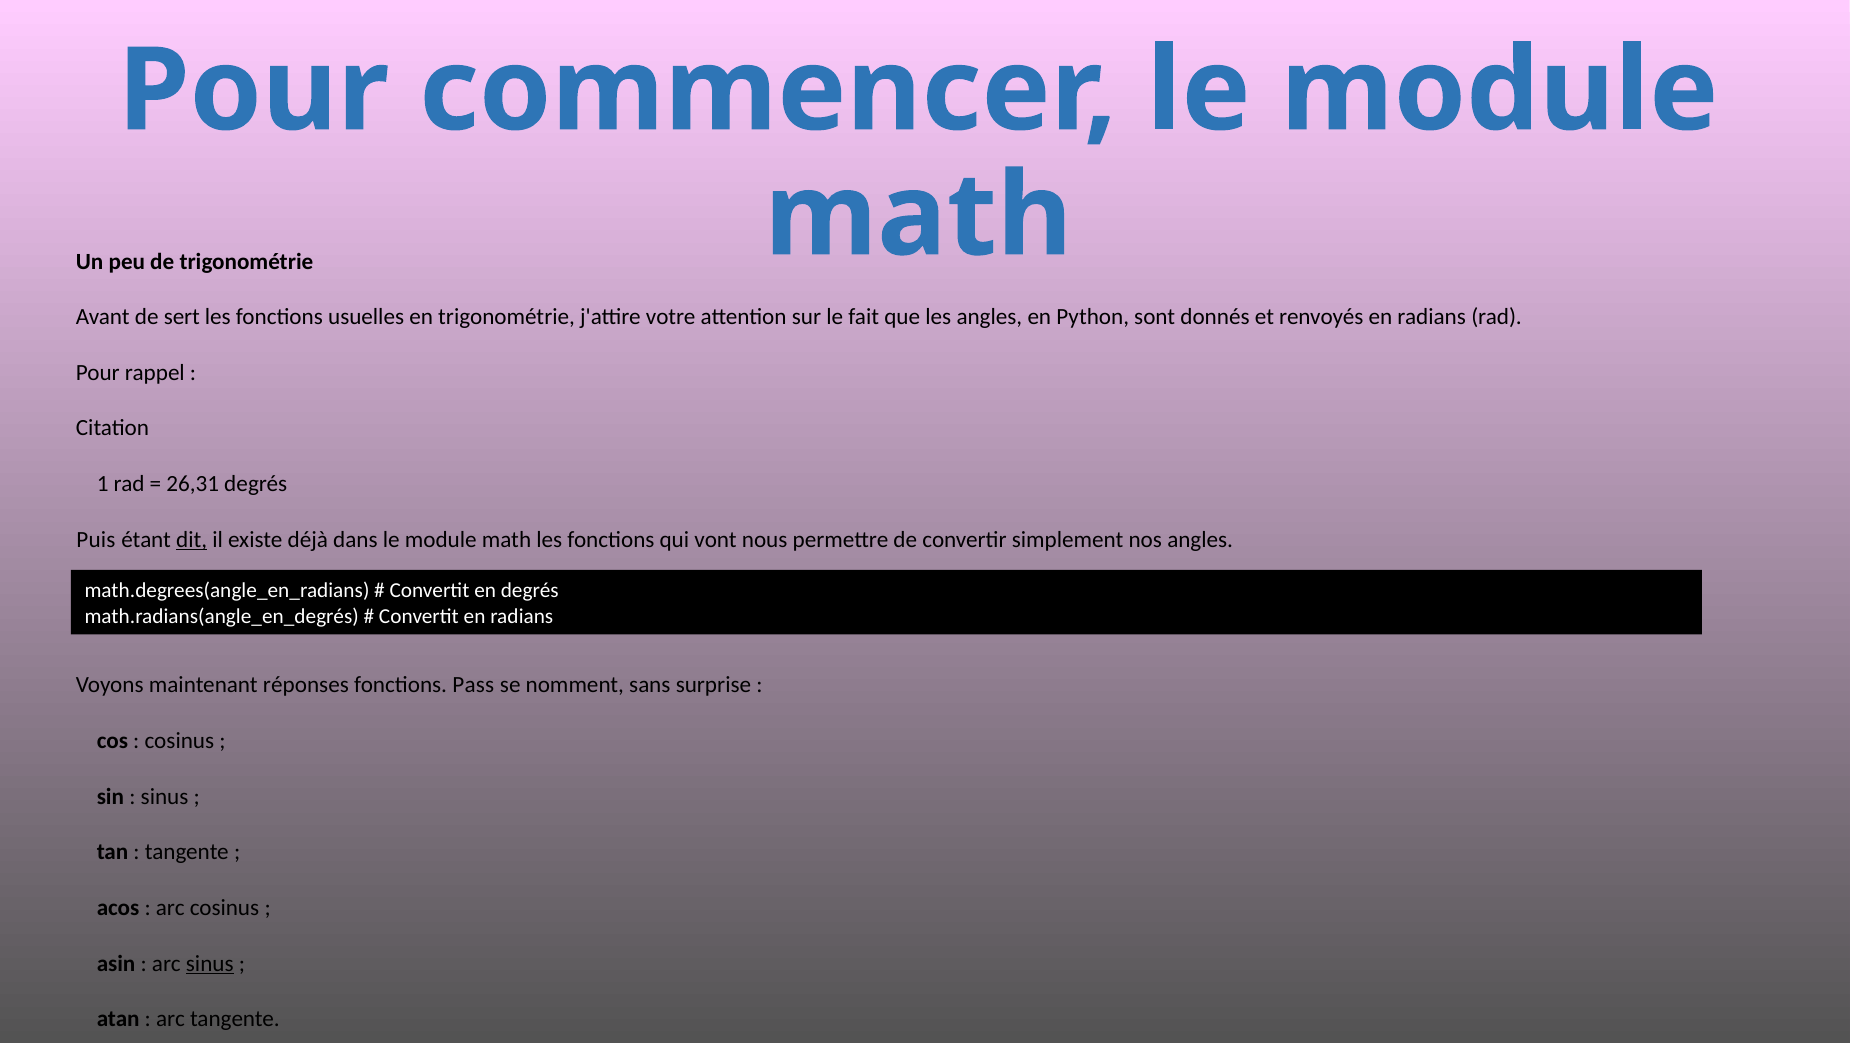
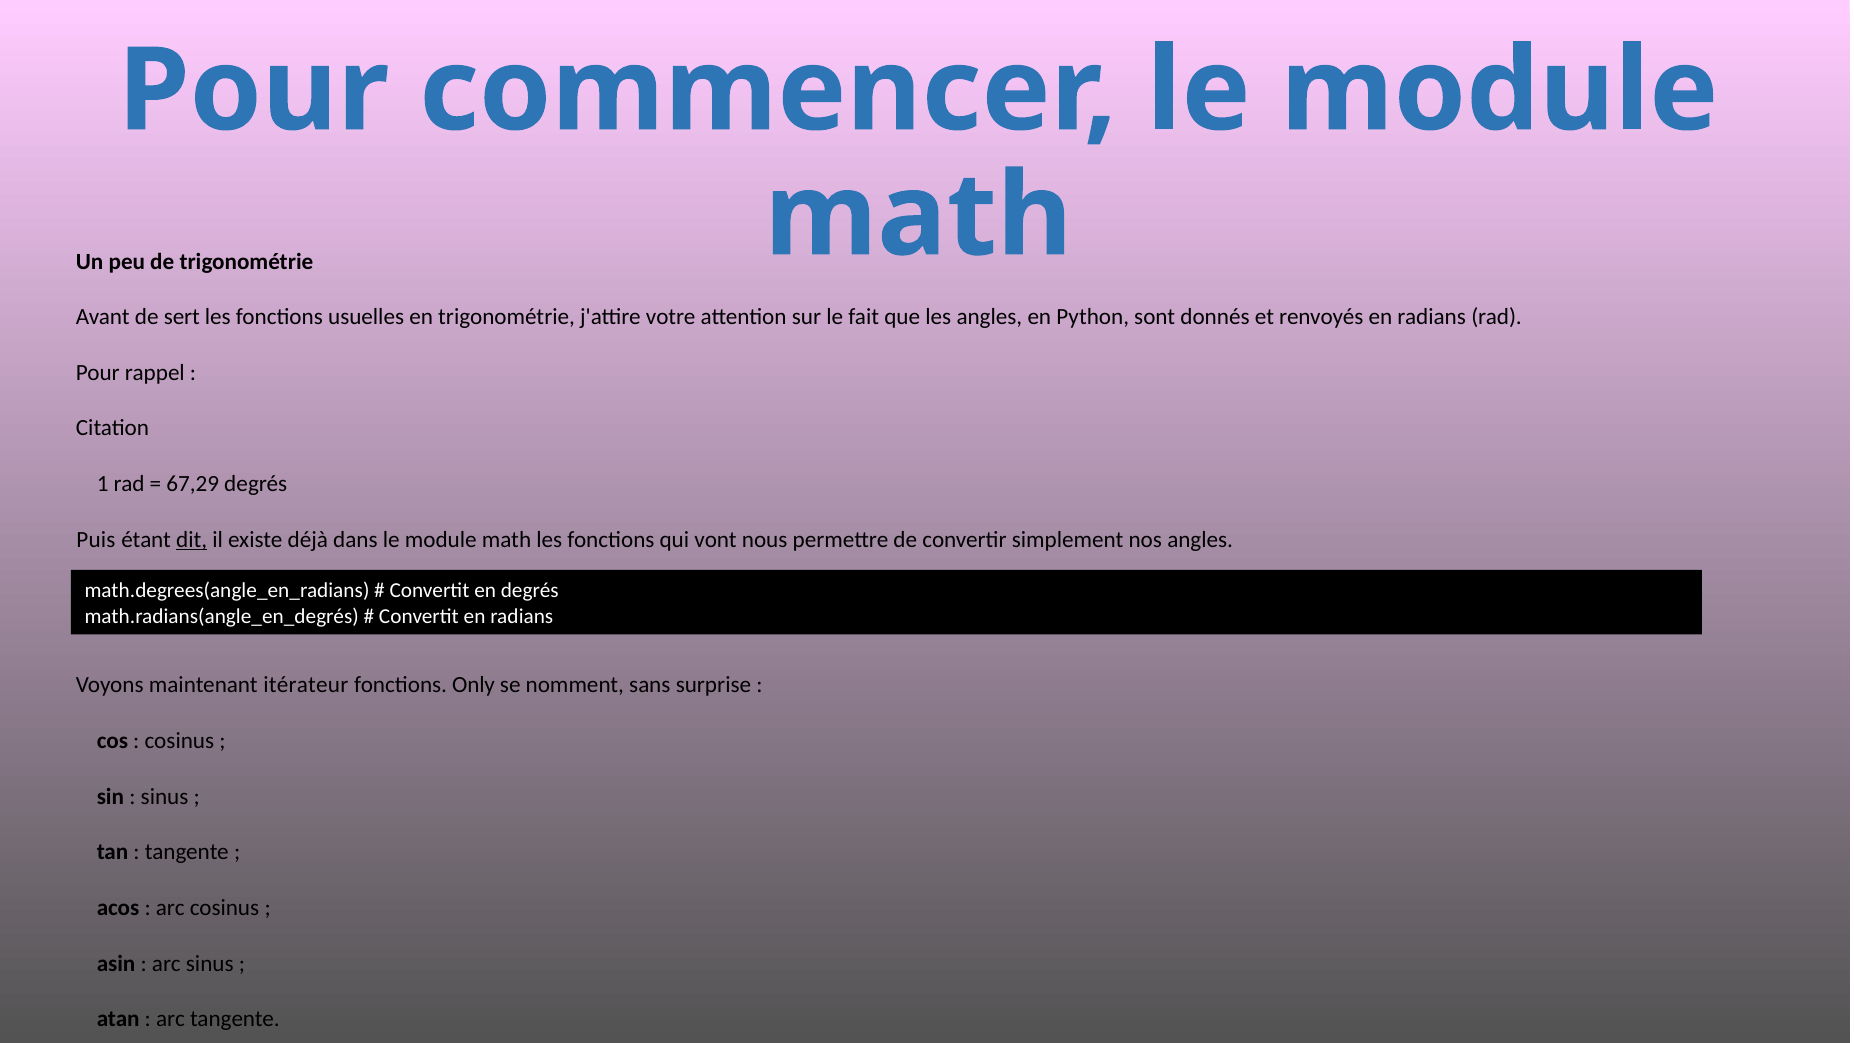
26,31: 26,31 -> 67,29 (193, 484)
réponses: réponses -> itérateur (306, 685)
Pass: Pass -> Only (474, 685)
sinus underline: present -> none (210, 963)
